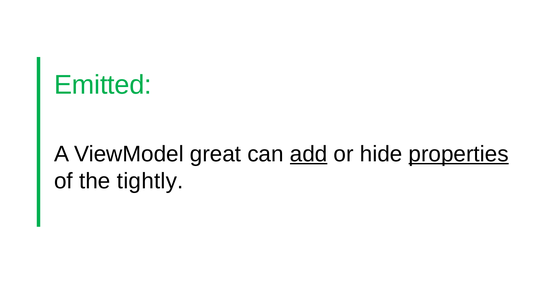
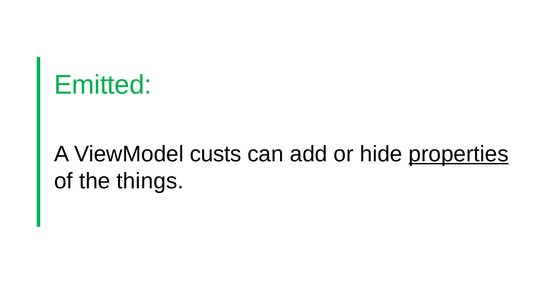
great: great -> custs (216, 154)
add underline: present -> none (309, 154)
tightly: tightly -> things (150, 181)
